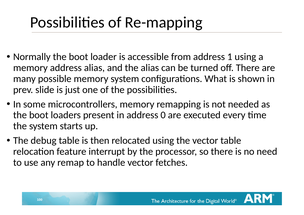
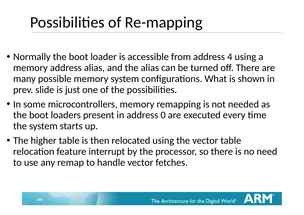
1: 1 -> 4 (230, 57)
debug: debug -> higher (44, 140)
